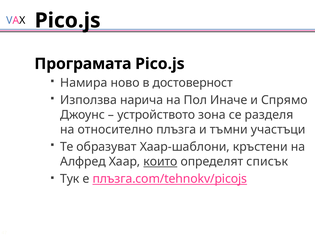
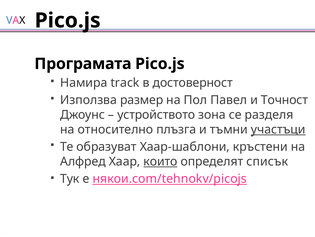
ново: ново -> track (125, 83)
нарича: нарича -> размер (142, 100)
Иначе: Иначе -> Павел (229, 100)
Спрямо: Спрямо -> Точност (284, 100)
участъци underline: none -> present (278, 129)
плъзга.com/tehnokv/picojs: плъзга.com/tehnokv/picojs -> някои.com/tehnokv/picojs (170, 178)
